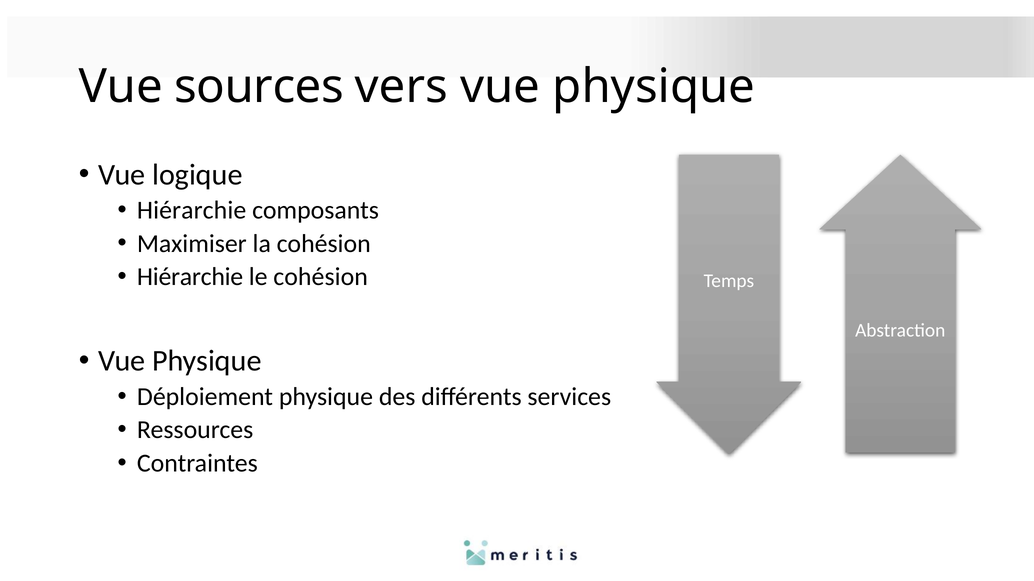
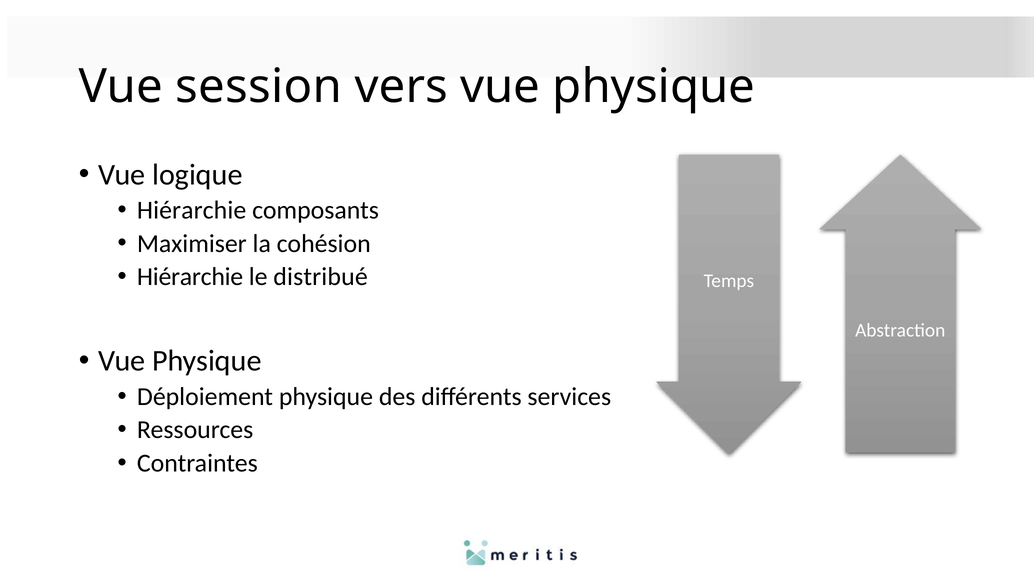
sources: sources -> session (259, 87)
le cohésion: cohésion -> distribué (321, 277)
